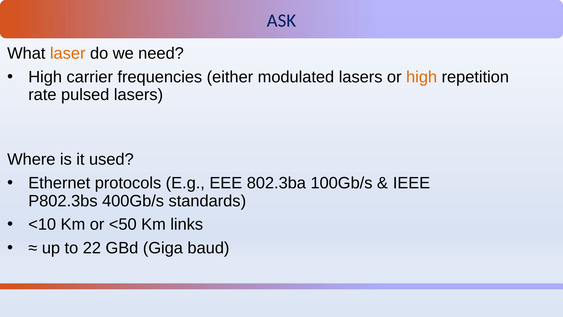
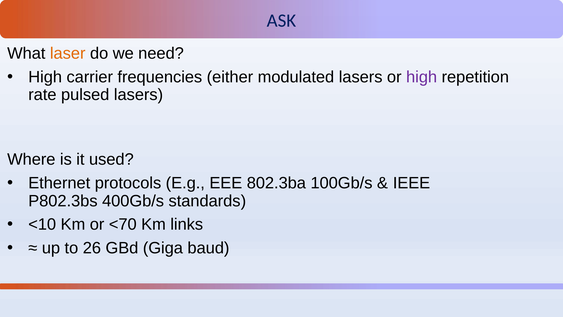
high colour: orange -> purple (422, 77)
<50: <50 -> <70 (123, 224)
22: 22 -> 26 (92, 248)
